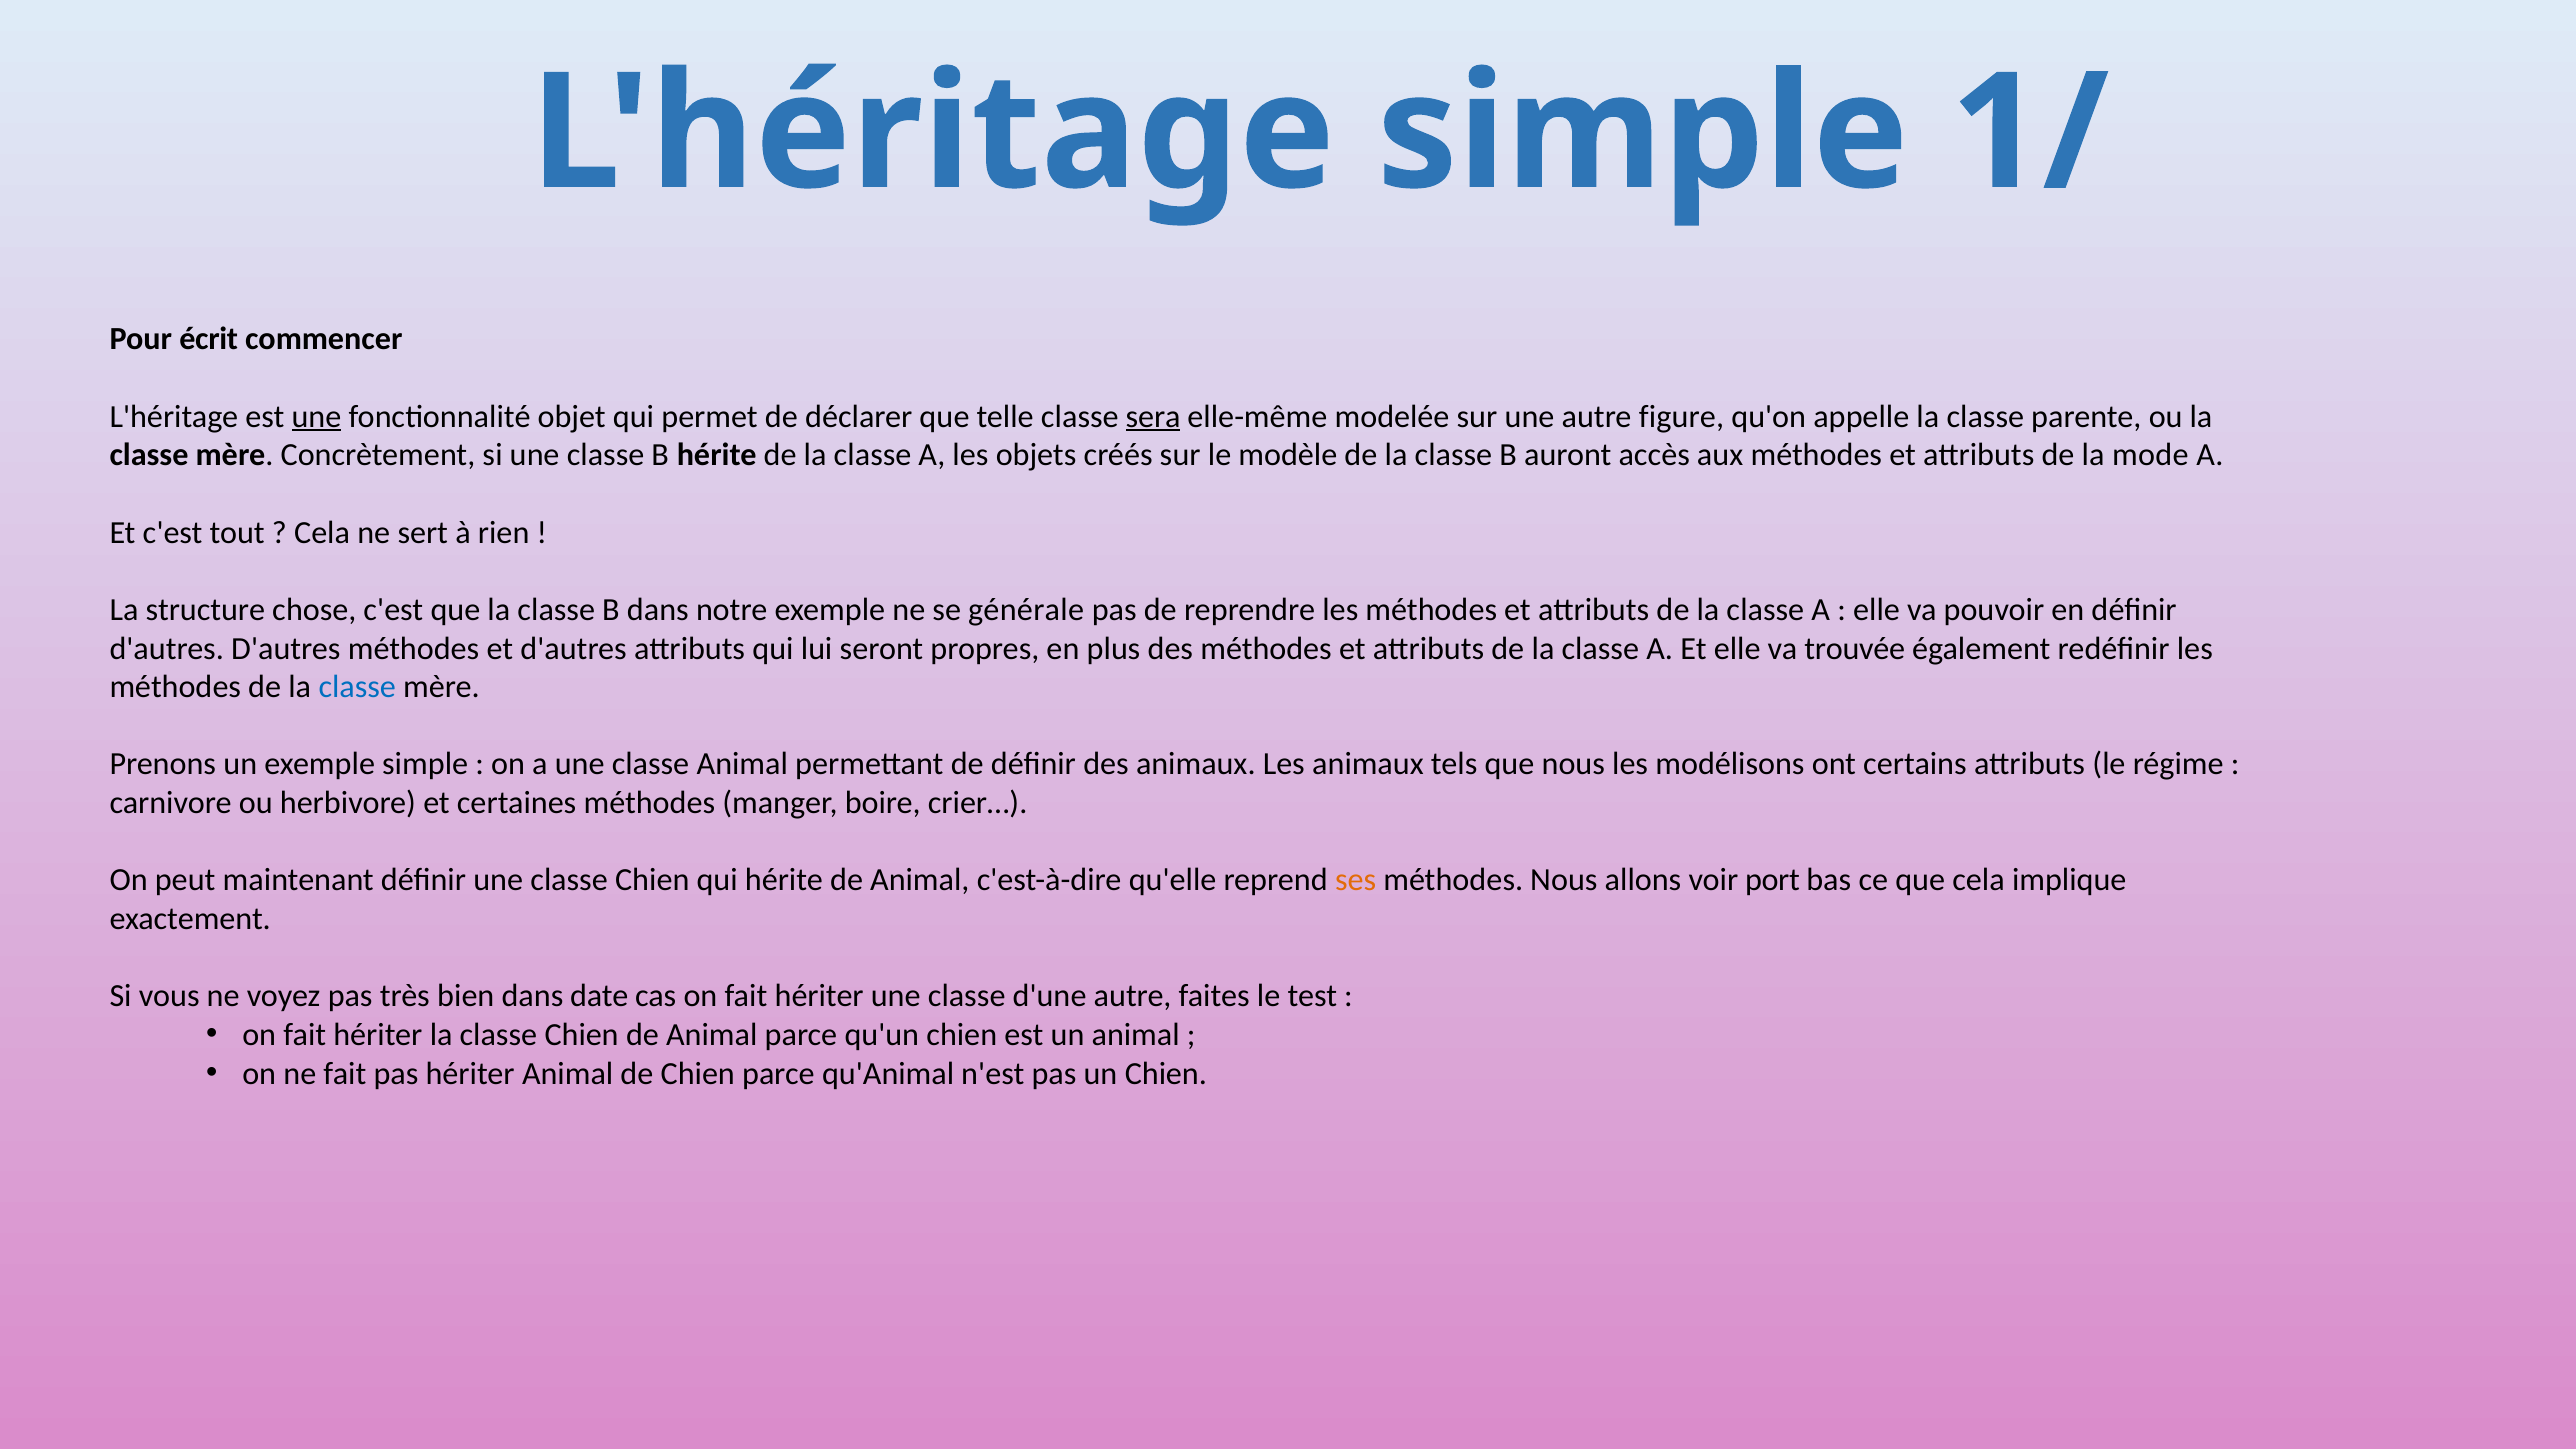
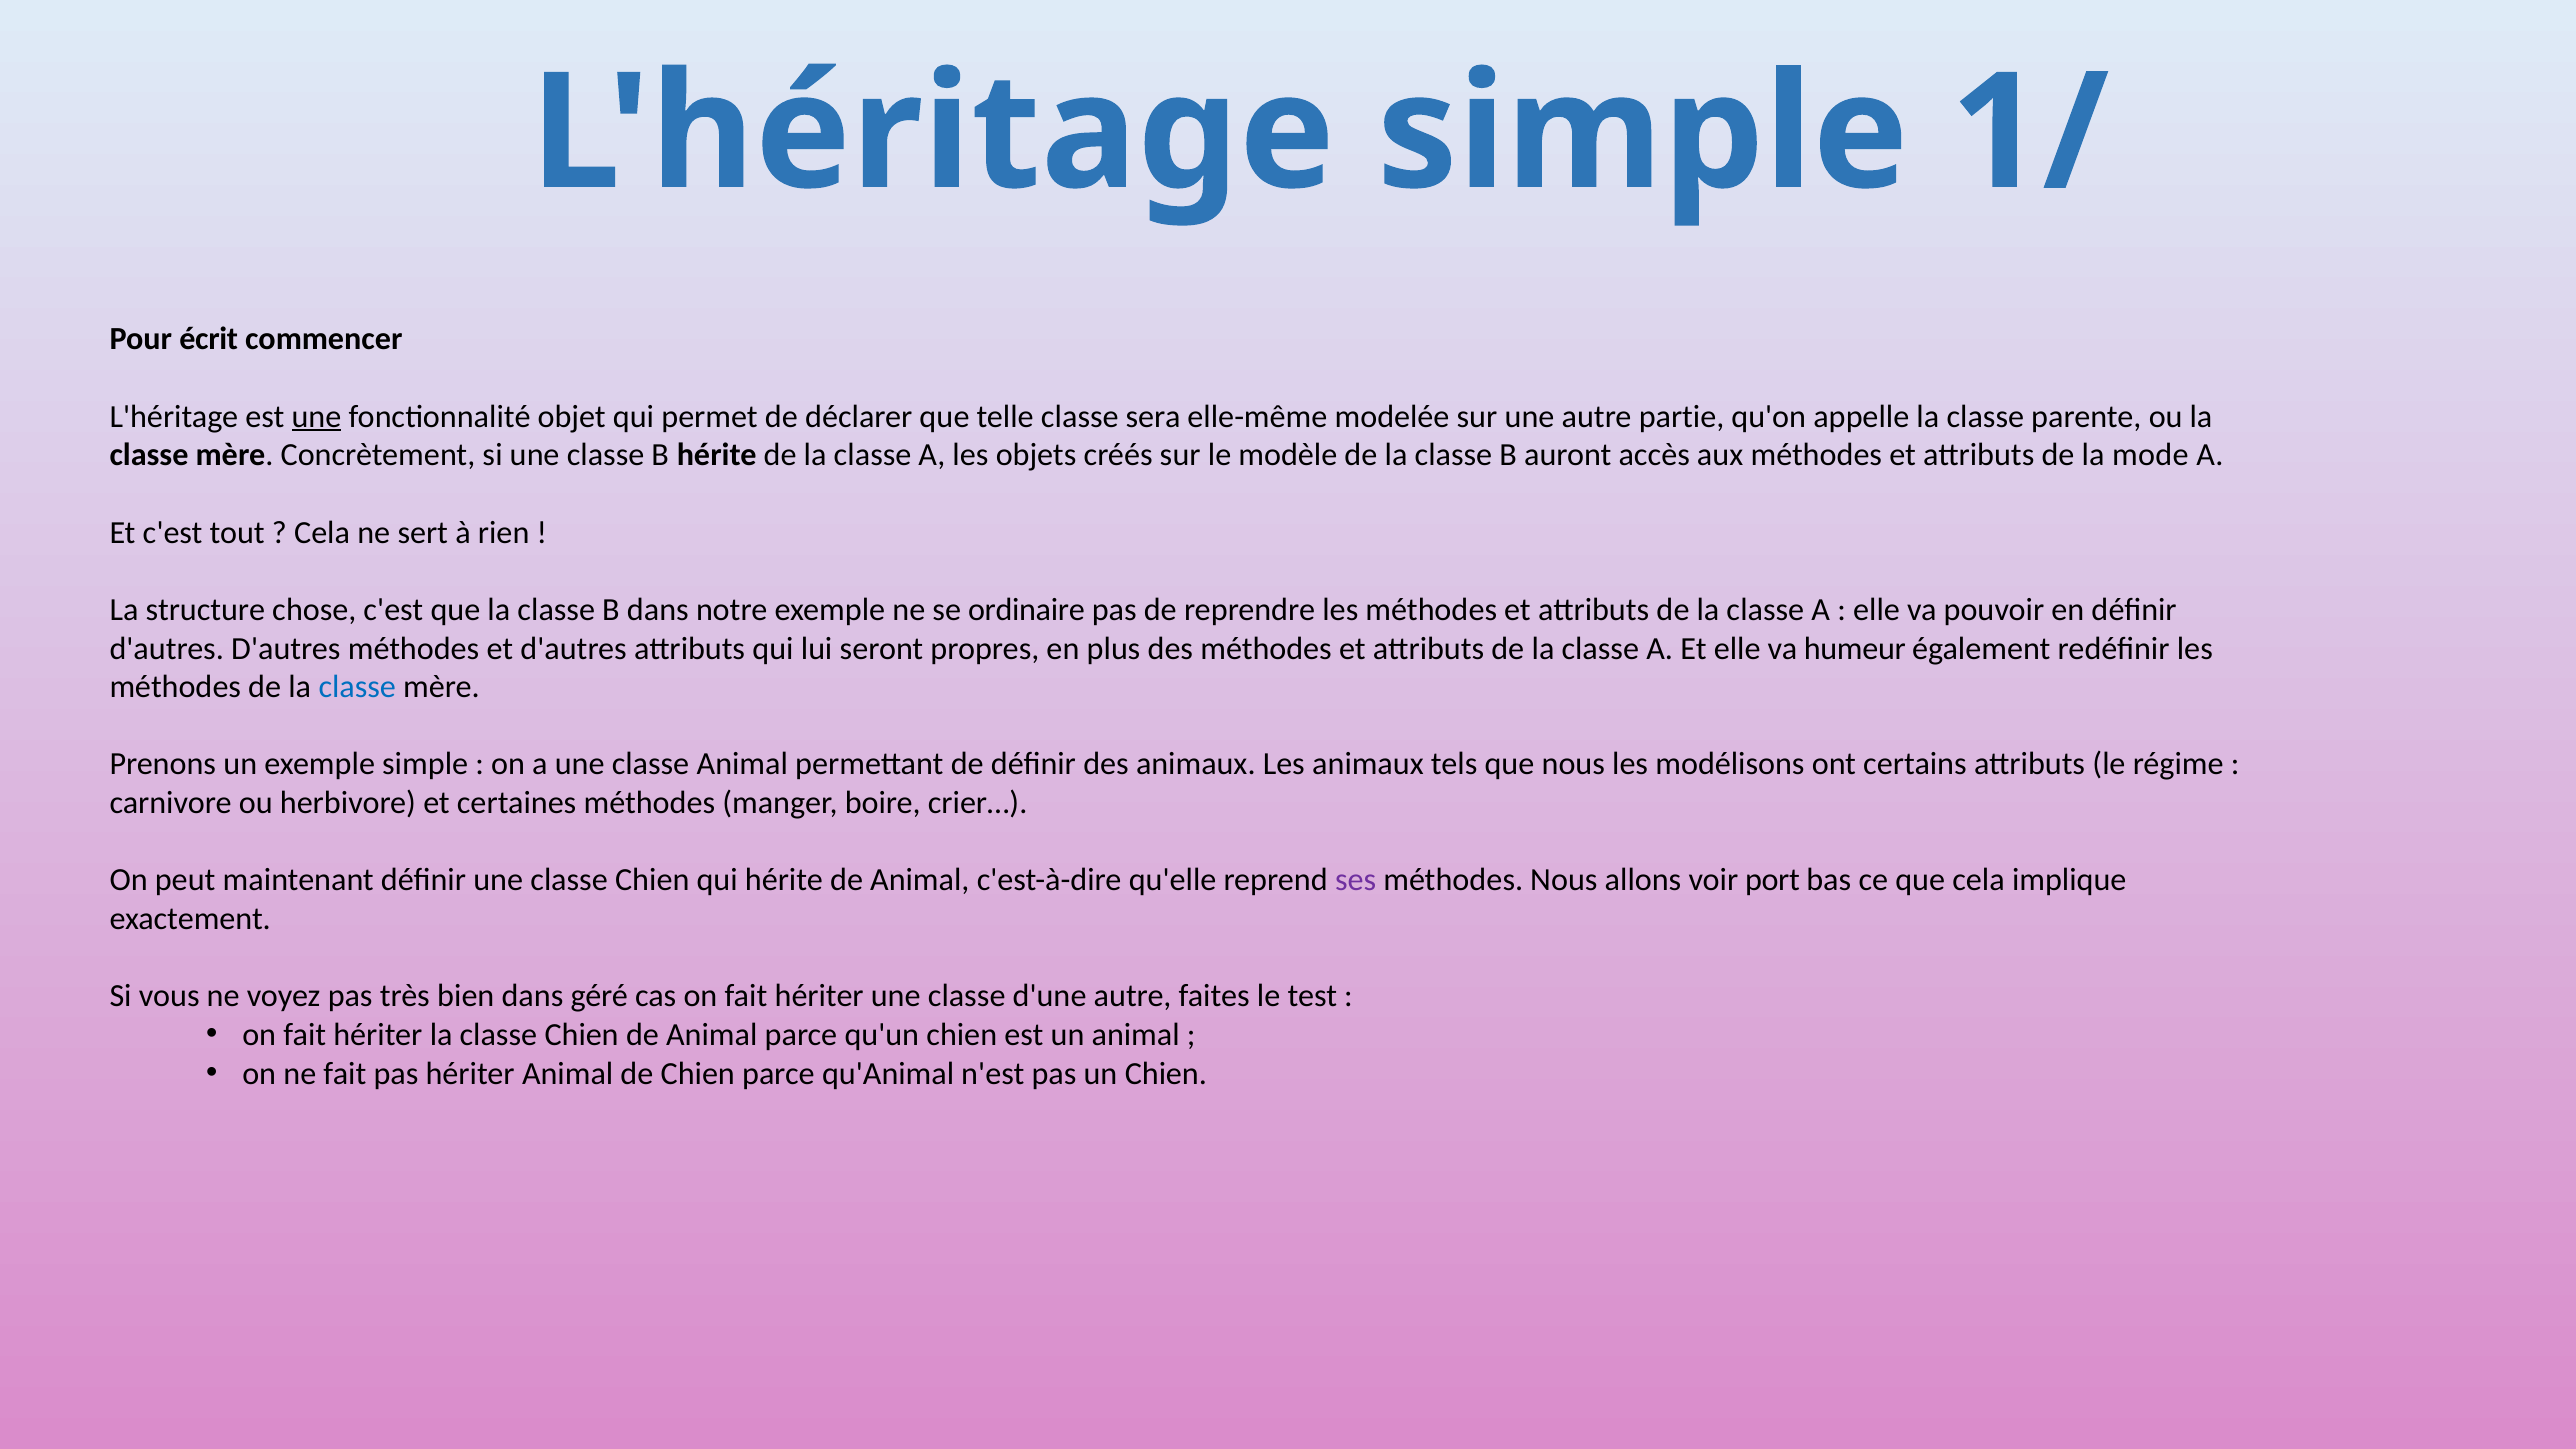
sera underline: present -> none (1153, 417)
figure: figure -> partie (1682, 417)
générale: générale -> ordinaire (1026, 610)
trouvée: trouvée -> humeur (1855, 648)
ses colour: orange -> purple (1356, 880)
date: date -> géré (599, 996)
